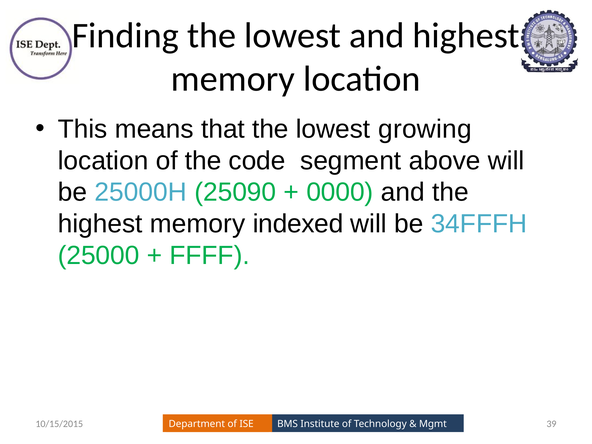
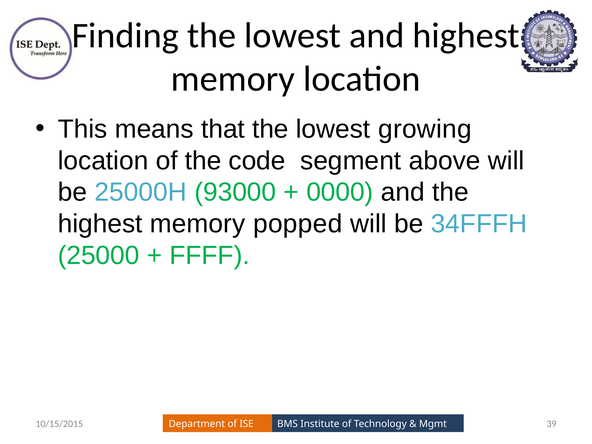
25090: 25090 -> 93000 (235, 192)
indexed: indexed -> popped (298, 224)
